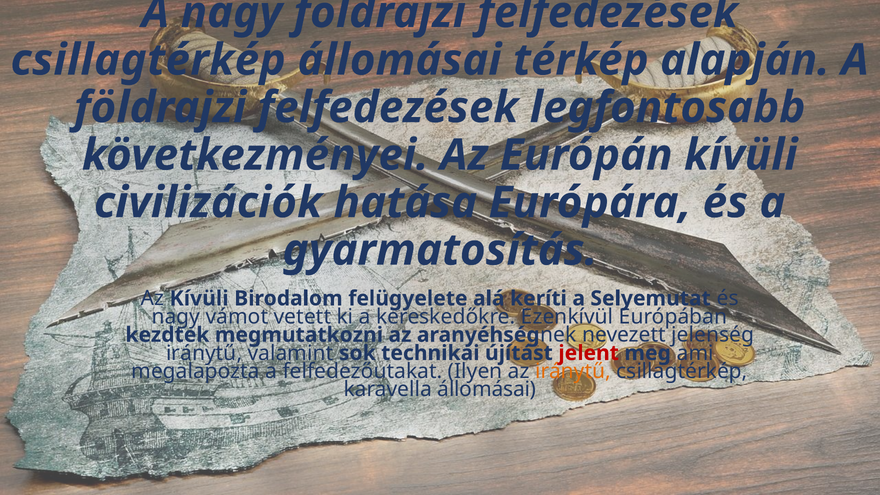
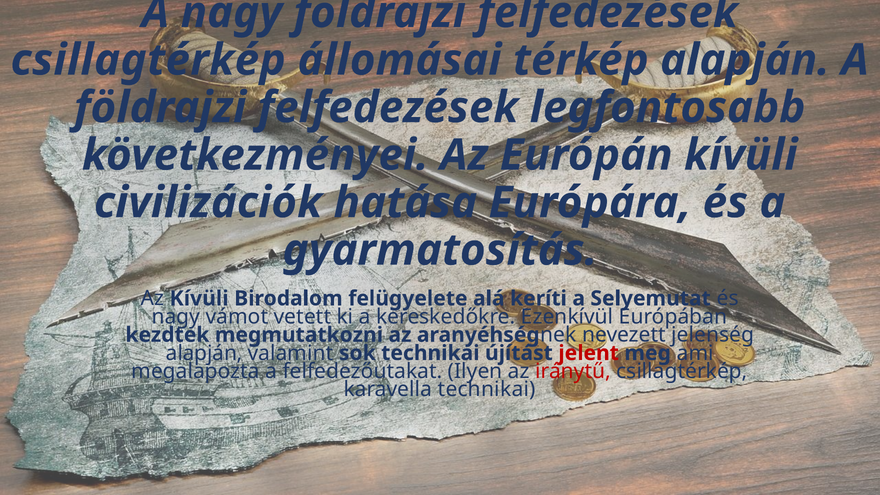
iránytű: iránytű -> alapján (204, 353)
iránytű colour: orange -> red (573, 371)
karavella állomásai: állomásai -> technikai (487, 390)
